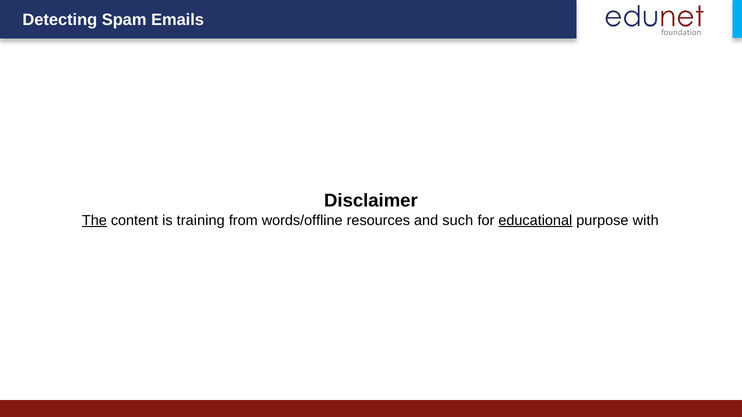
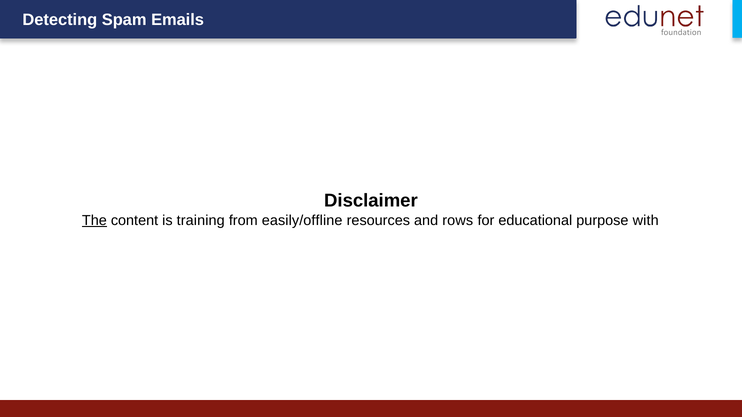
words/offline: words/offline -> easily/offline (302, 221)
such: such -> rows (458, 221)
educational underline: present -> none (535, 221)
